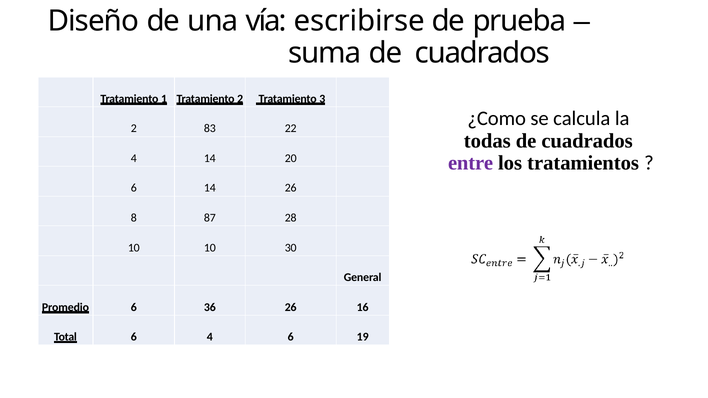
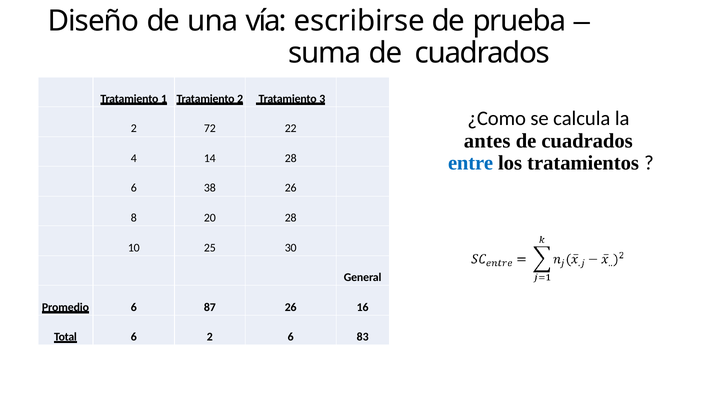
83: 83 -> 72 (210, 129)
todas: todas -> antes (487, 141)
14 20: 20 -> 28 (291, 158)
entre colour: purple -> blue (471, 163)
6 14: 14 -> 38 (210, 188)
87: 87 -> 20 (210, 218)
10 10: 10 -> 25 (210, 248)
36: 36 -> 87 (210, 307)
6 4: 4 -> 2 (210, 337)
19: 19 -> 83 (363, 337)
